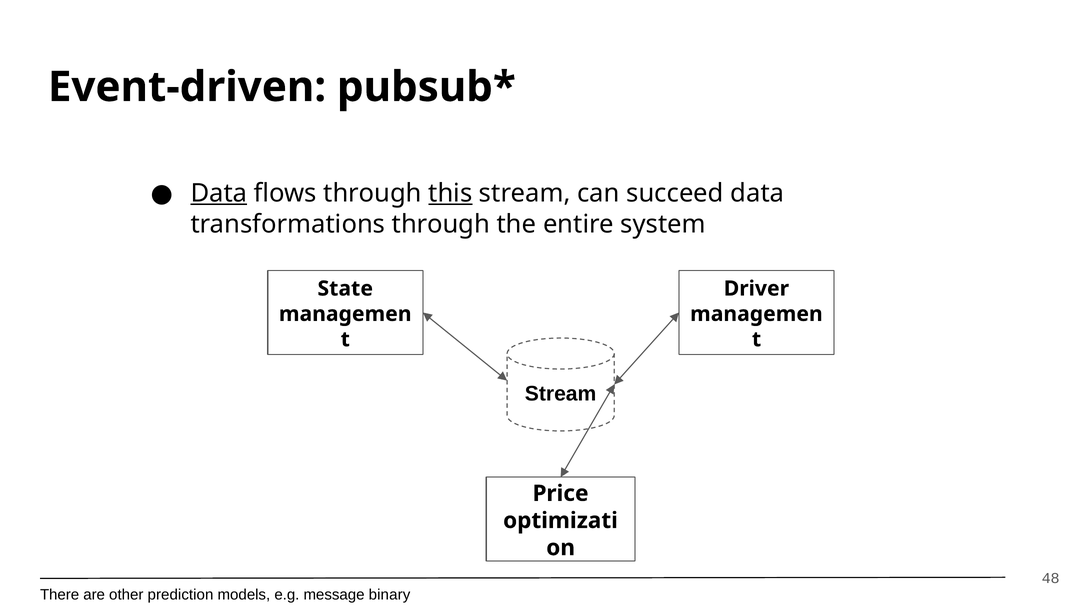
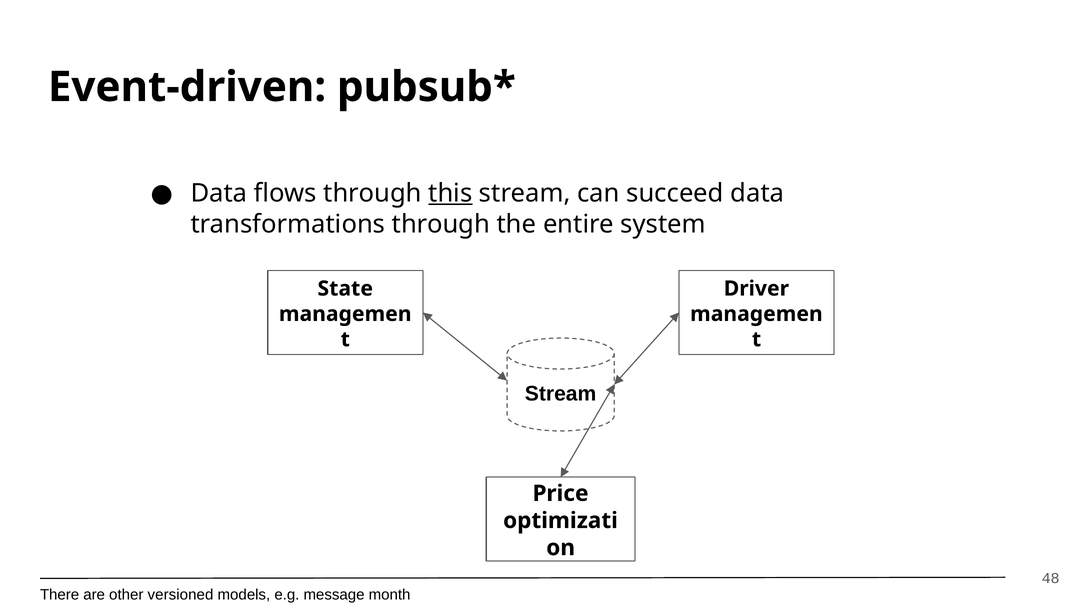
Data underline: present -> none (219, 193)
prediction: prediction -> versioned (181, 594)
binary: binary -> month (390, 594)
